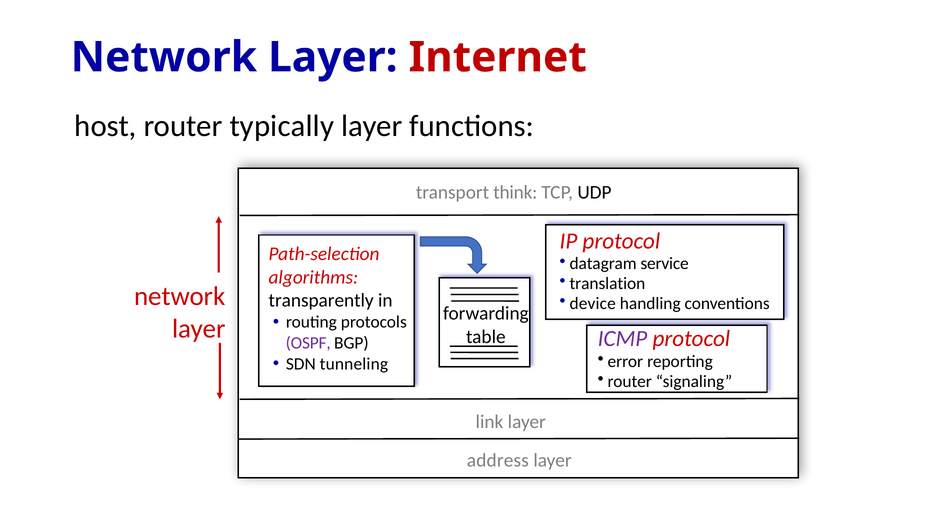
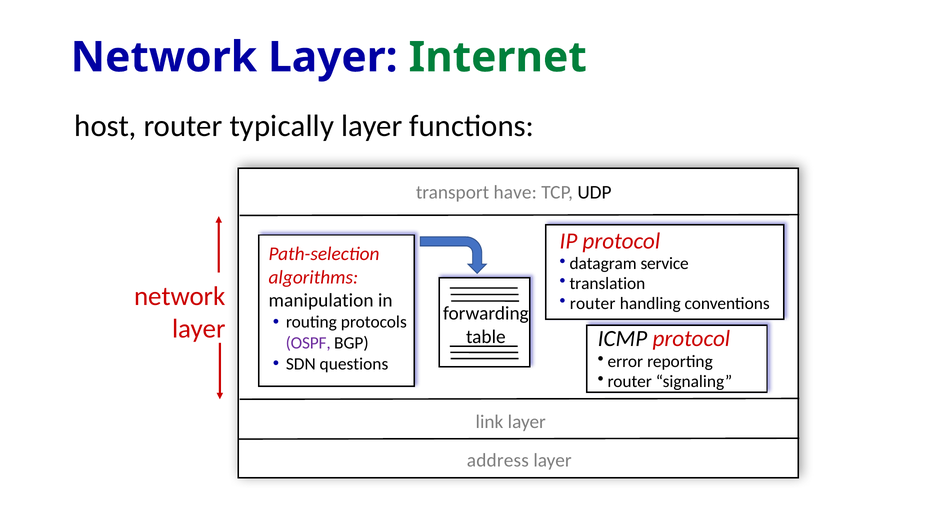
Internet colour: red -> green (498, 57)
think: think -> have (515, 192)
transparently: transparently -> manipulation (321, 300)
device: device -> router (593, 303)
ICMP colour: purple -> black (622, 338)
tunneling: tunneling -> questions (354, 364)
